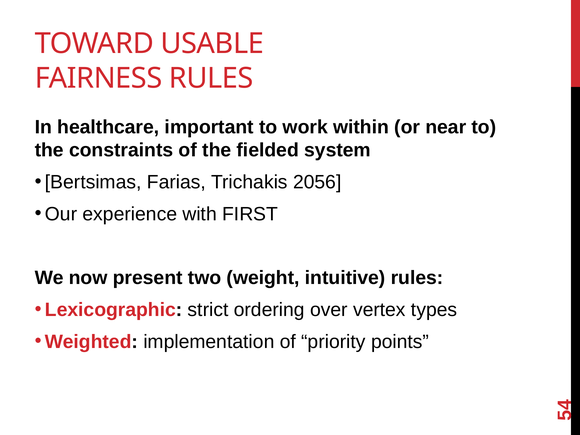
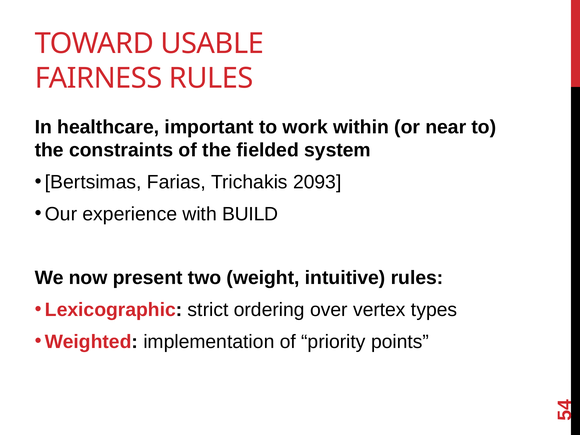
2056: 2056 -> 2093 (317, 182)
FIRST: FIRST -> BUILD (250, 214)
